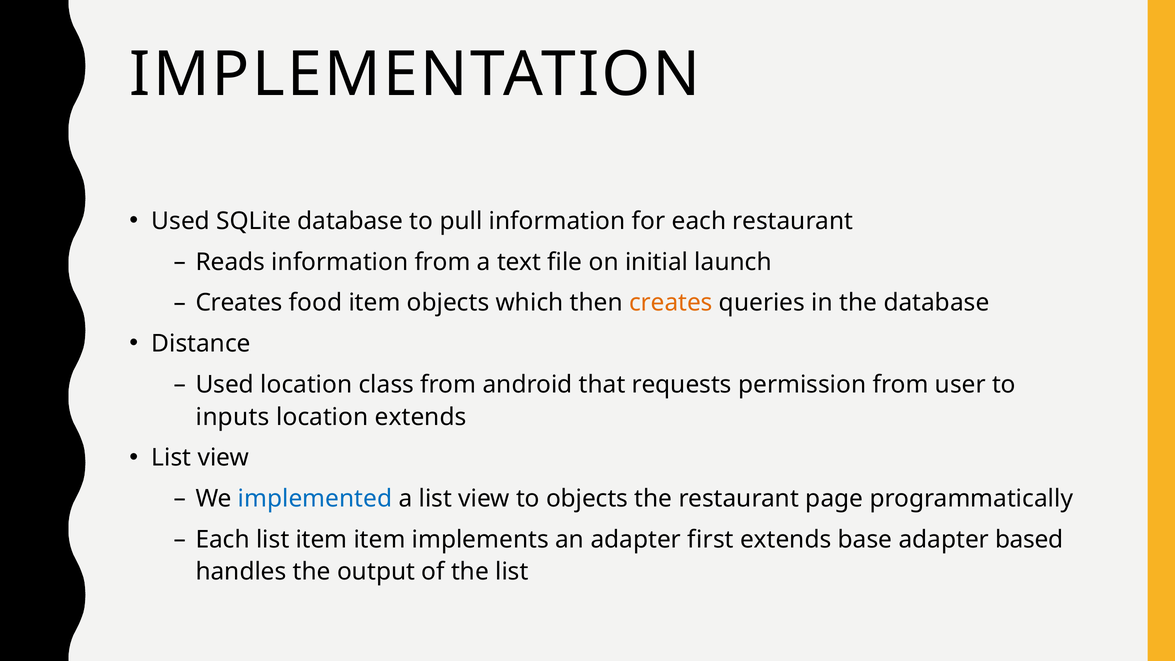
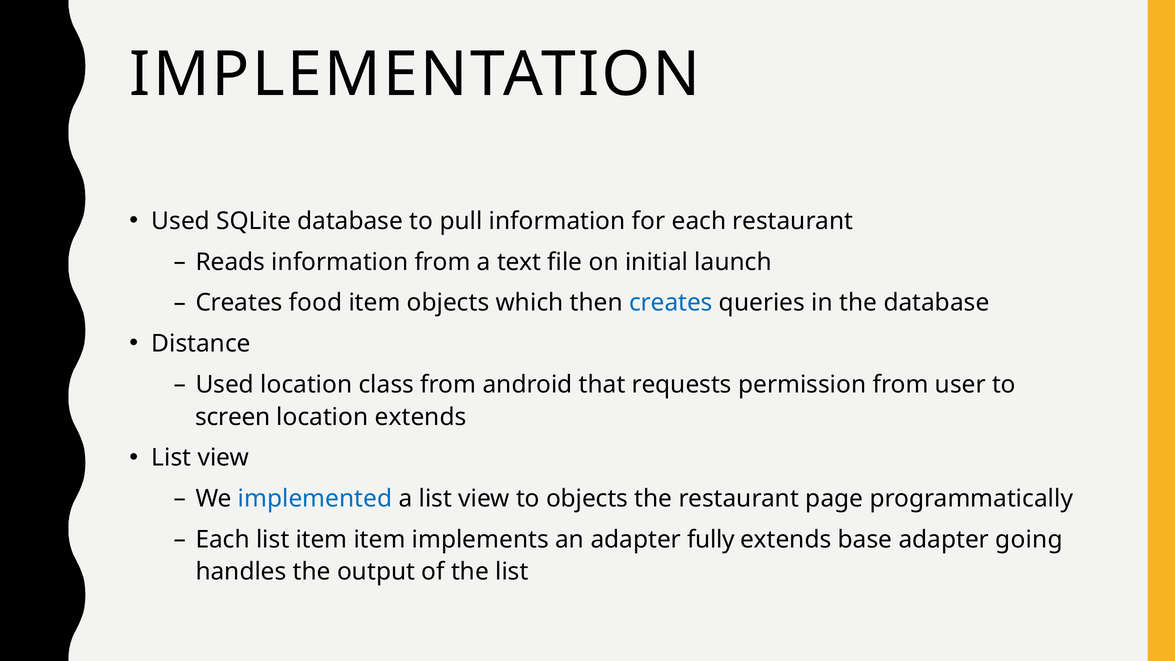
creates colour: orange -> blue (671, 303)
inputs: inputs -> screen (233, 417)
first: first -> fully (711, 540)
based: based -> going (1029, 540)
